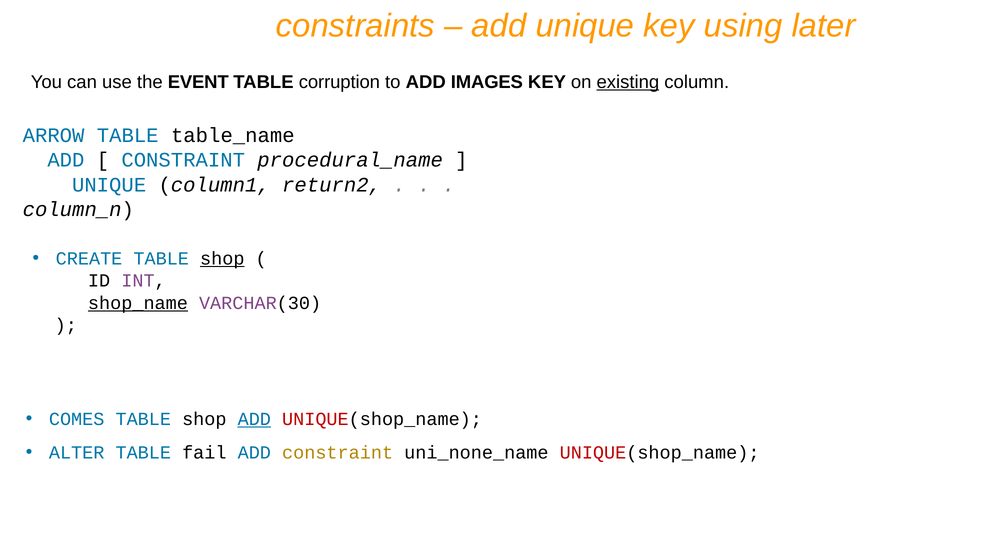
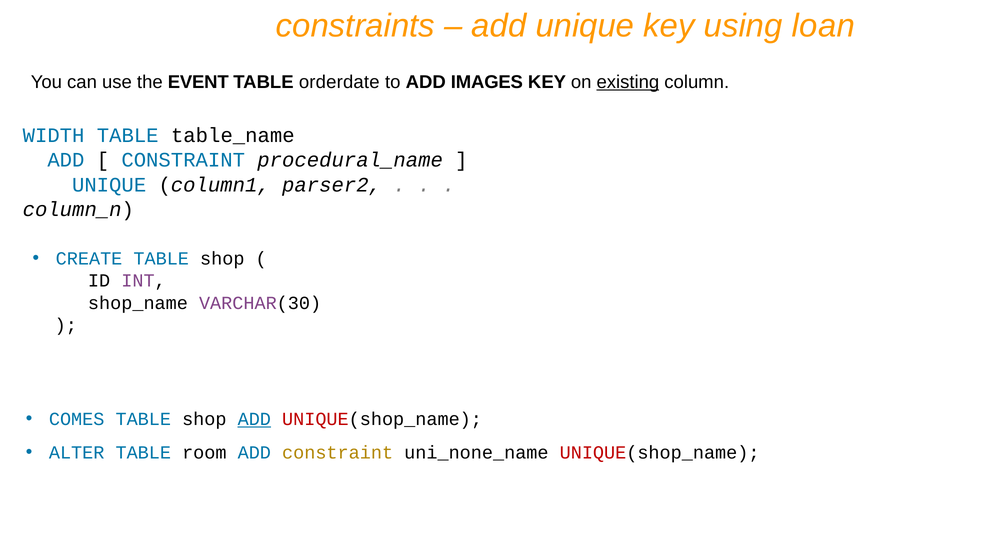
later: later -> loan (823, 26)
corruption: corruption -> orderdate (339, 82)
ARROW: ARROW -> WIDTH (54, 135)
return2: return2 -> parser2 (332, 185)
shop underline: present -> none (222, 259)
shop_name underline: present -> none (138, 303)
fail: fail -> room (204, 453)
